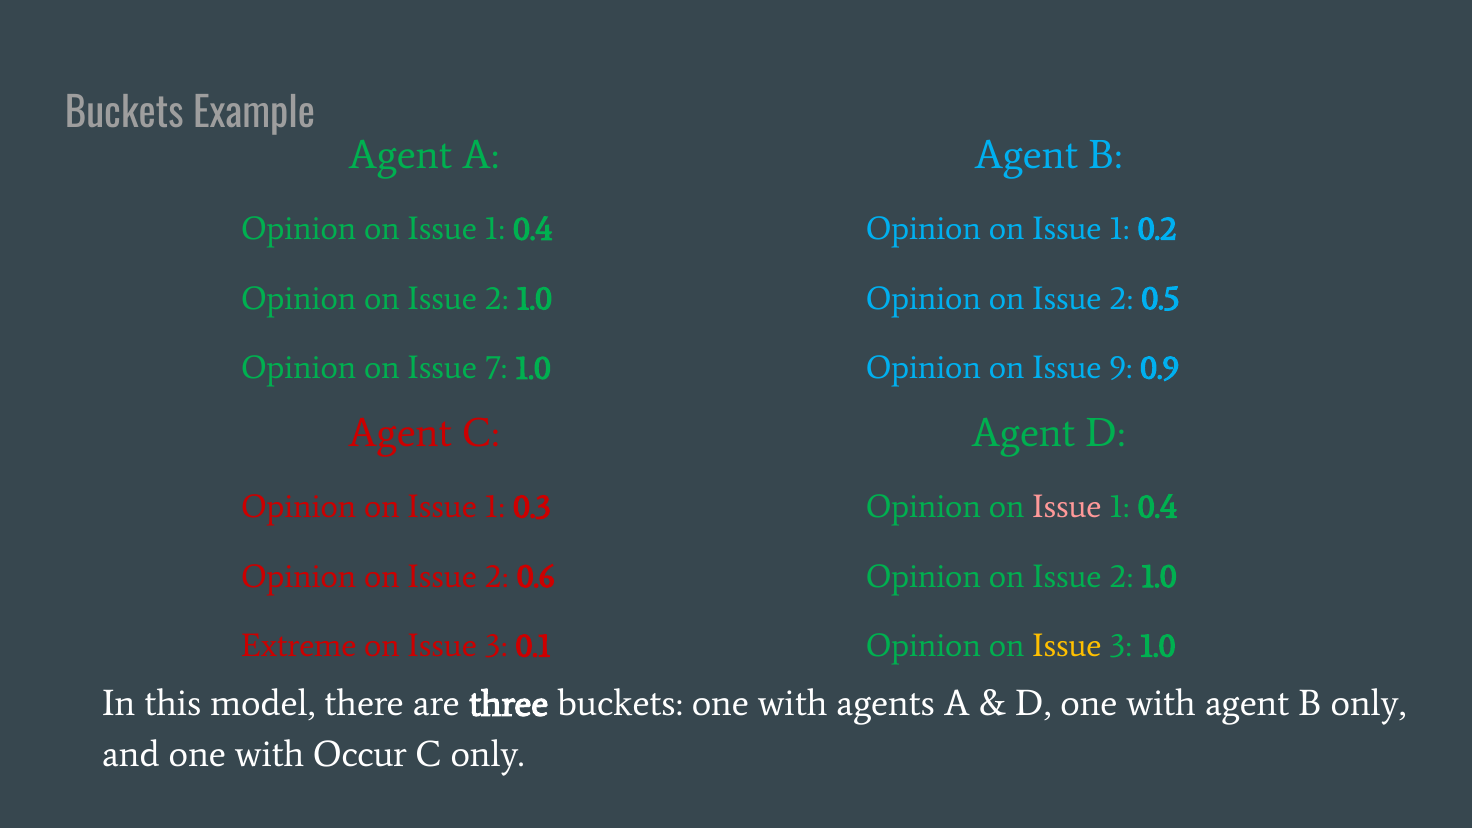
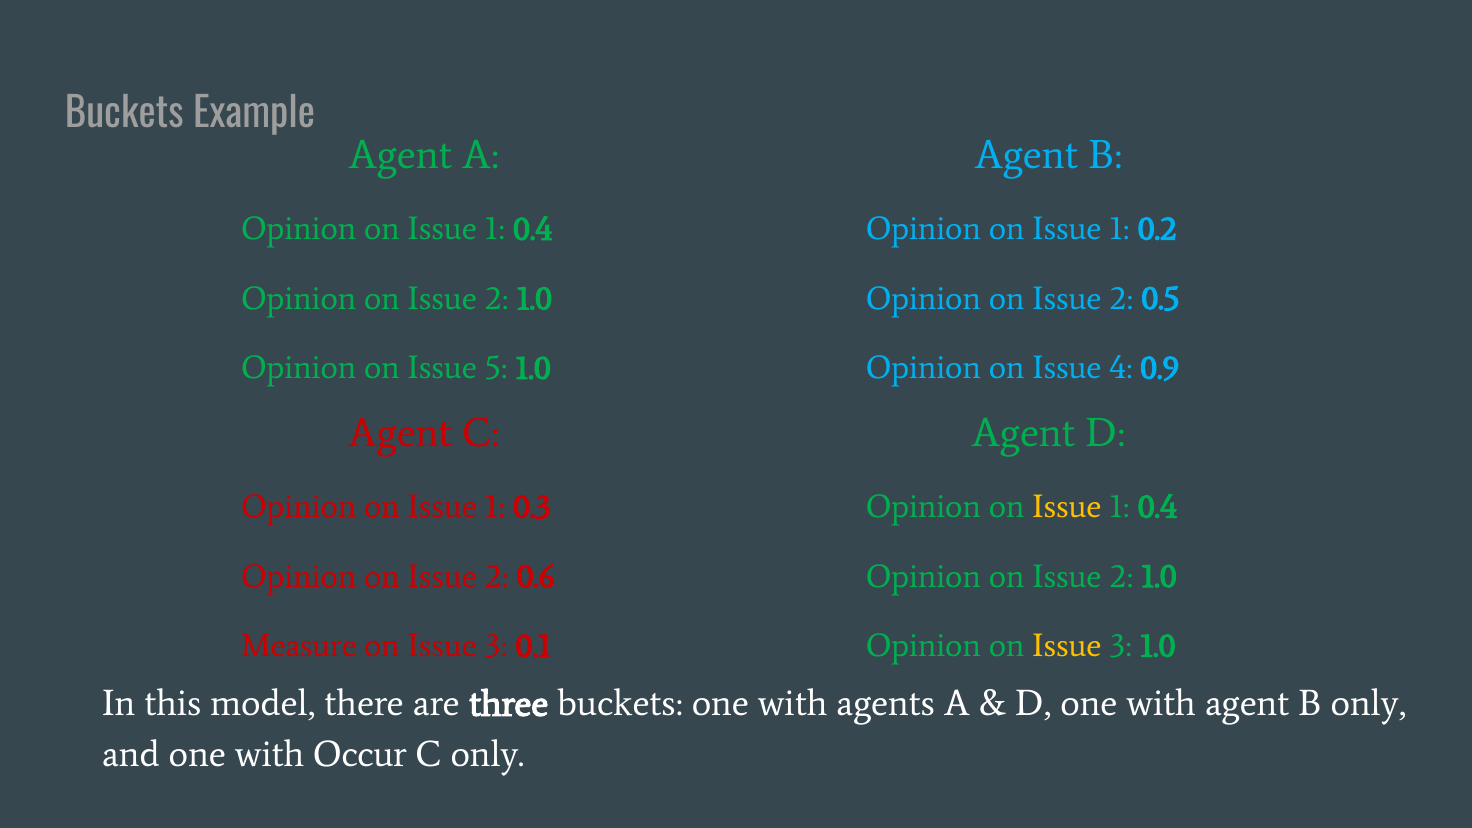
9: 9 -> 4 (1121, 368)
7: 7 -> 5 (496, 368)
Issue colour: pink -> yellow (1067, 507)
Extreme: Extreme -> Measure (299, 646)
